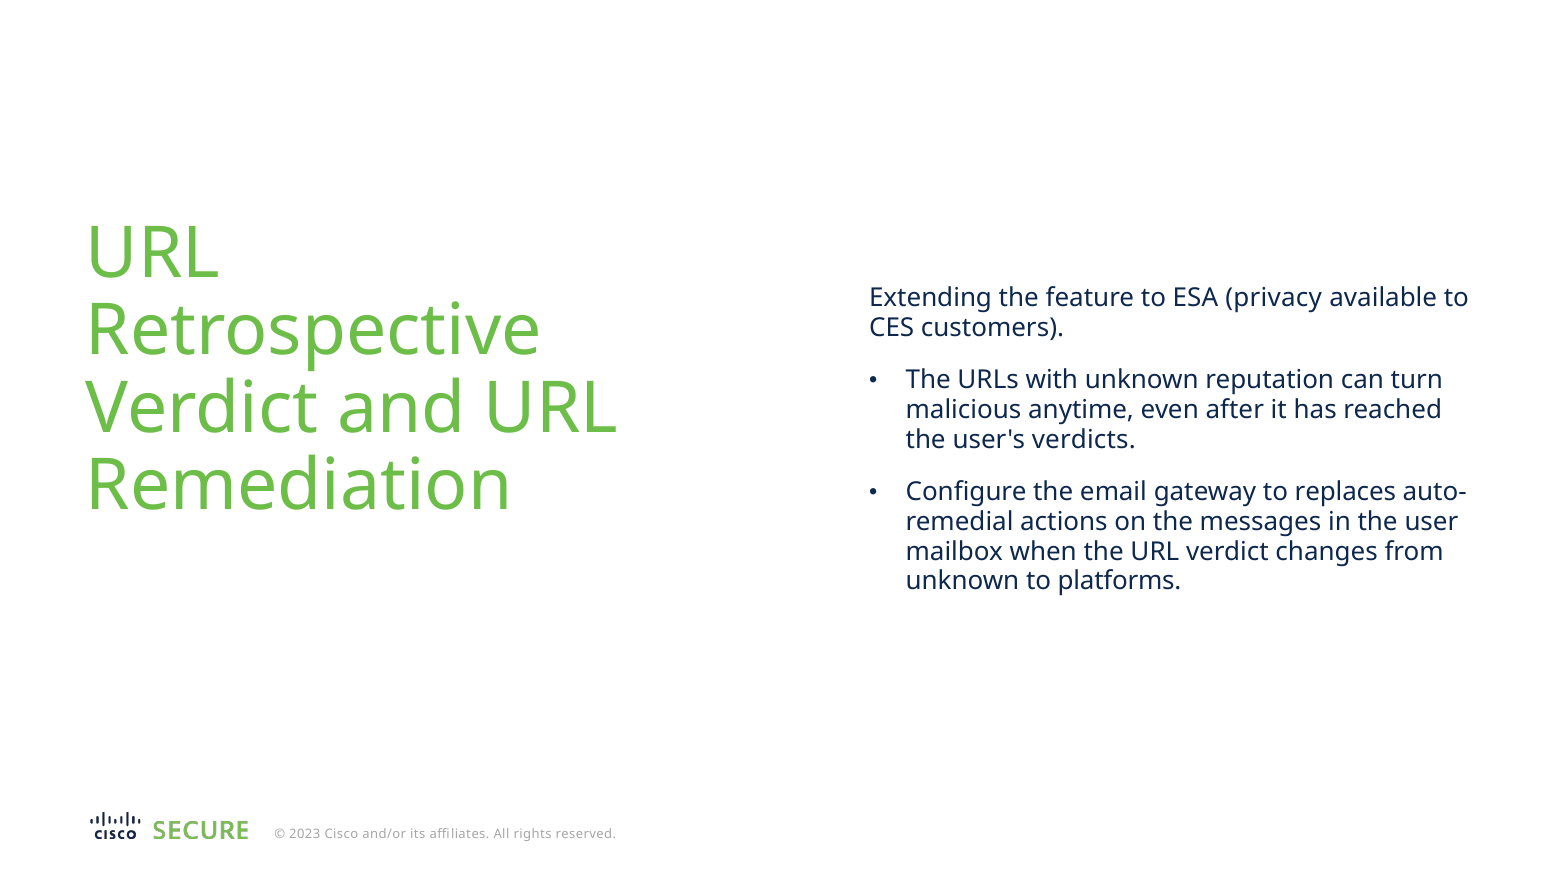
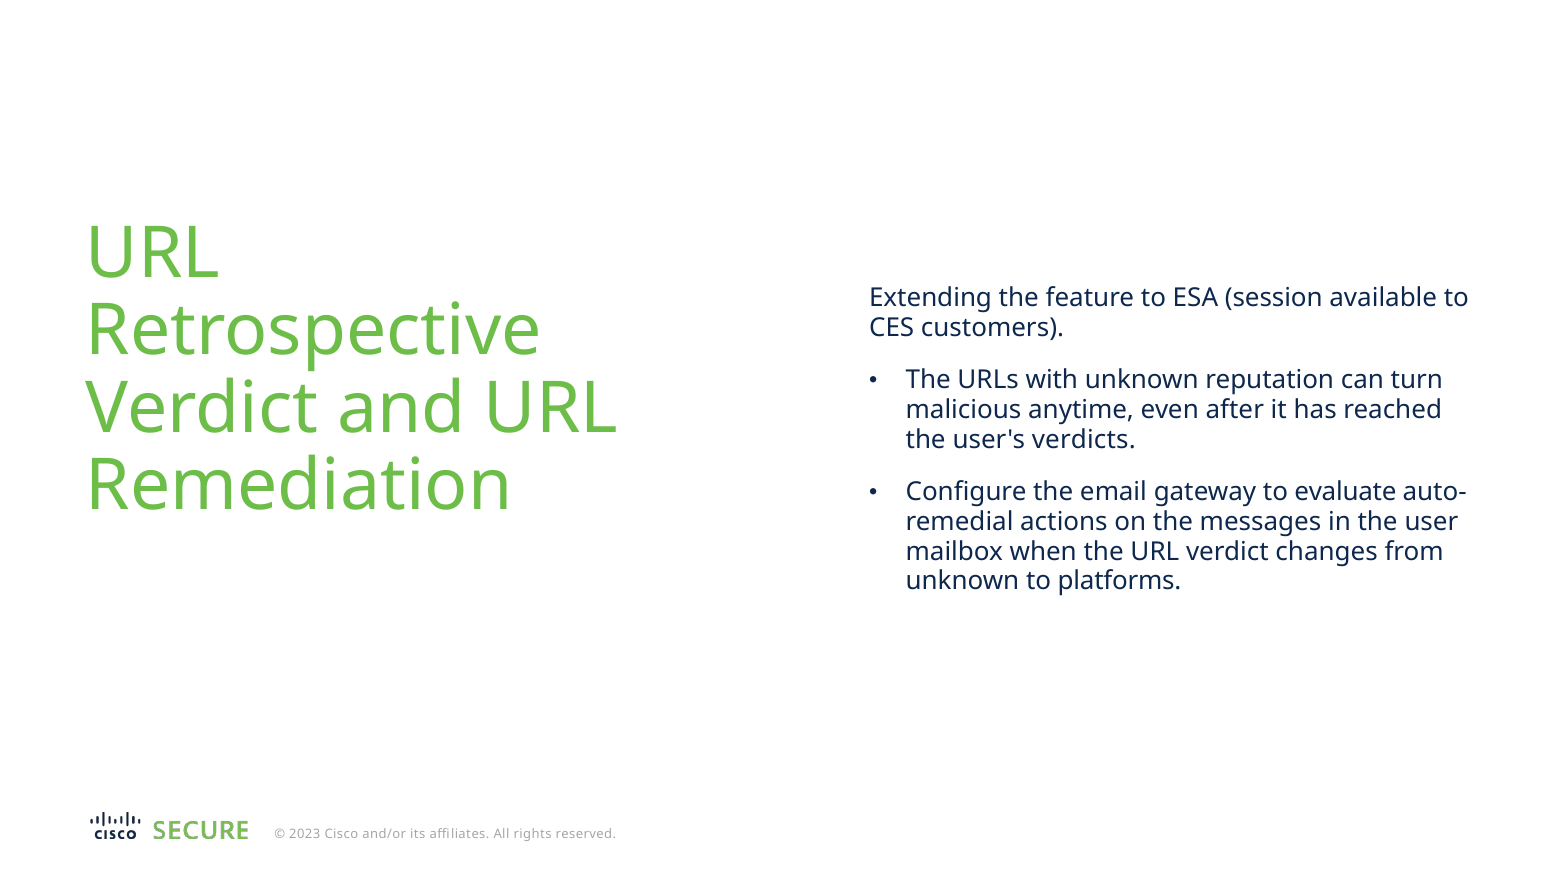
privacy: privacy -> session (1274, 298)
replaces: replaces -> evaluate (1345, 492)
